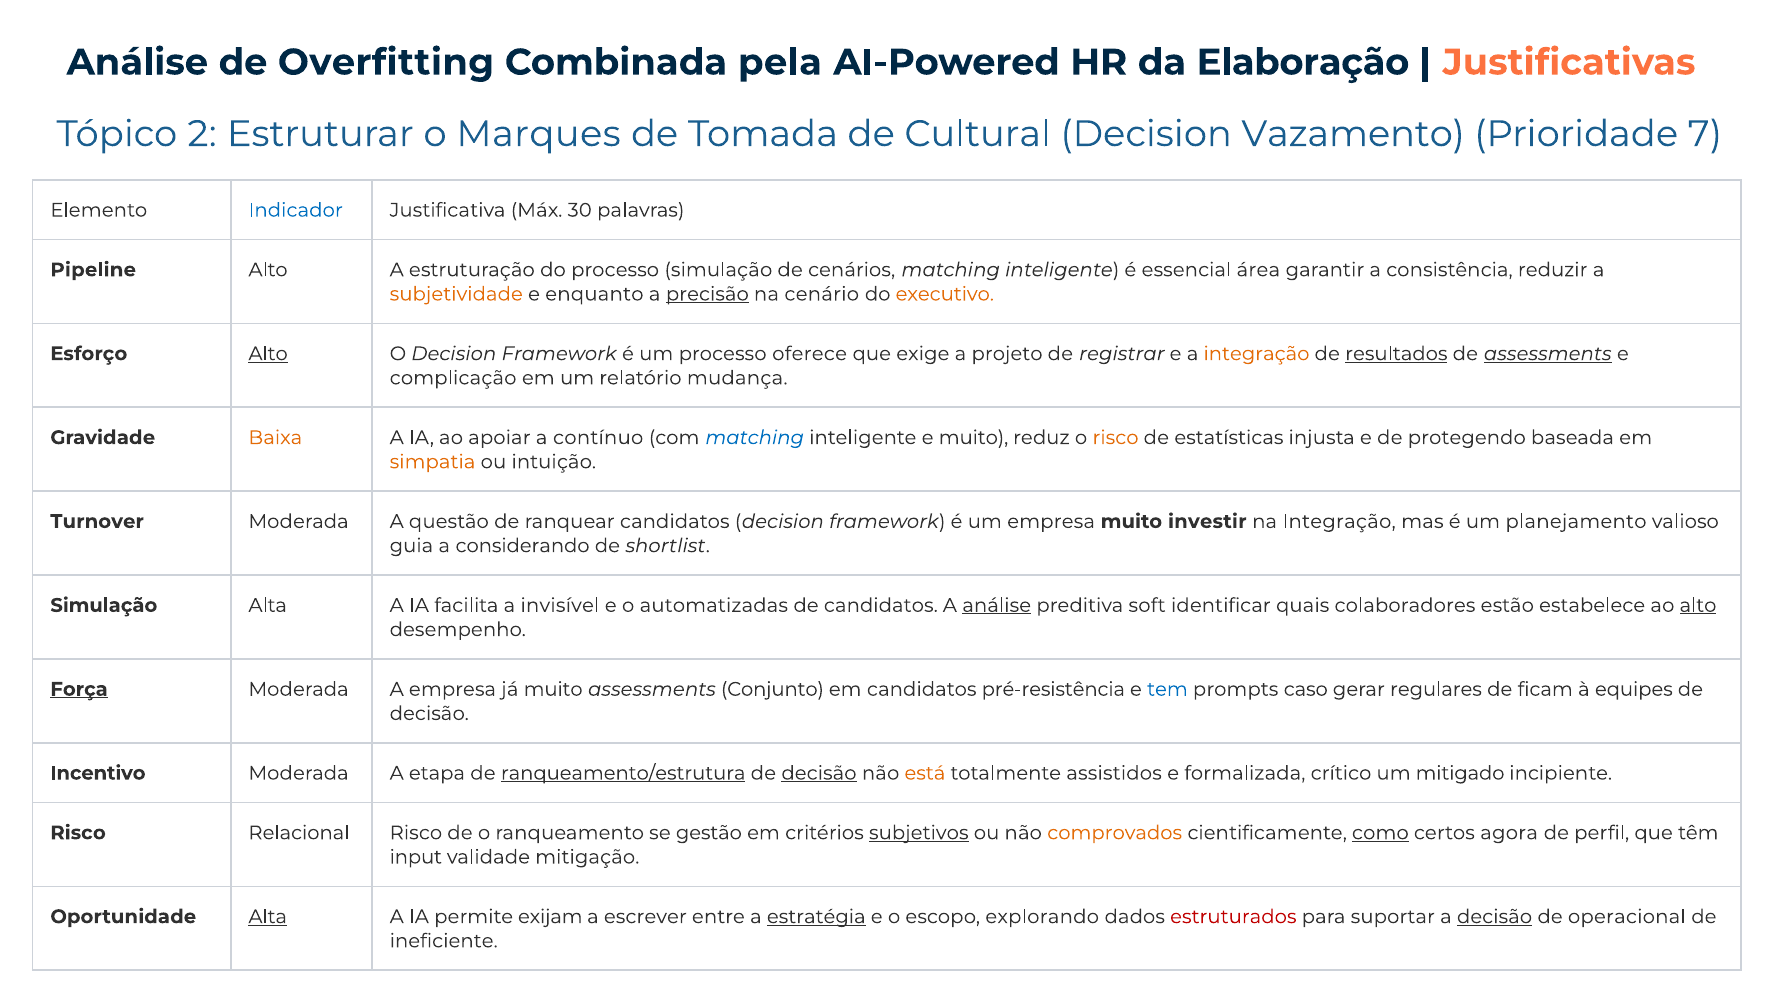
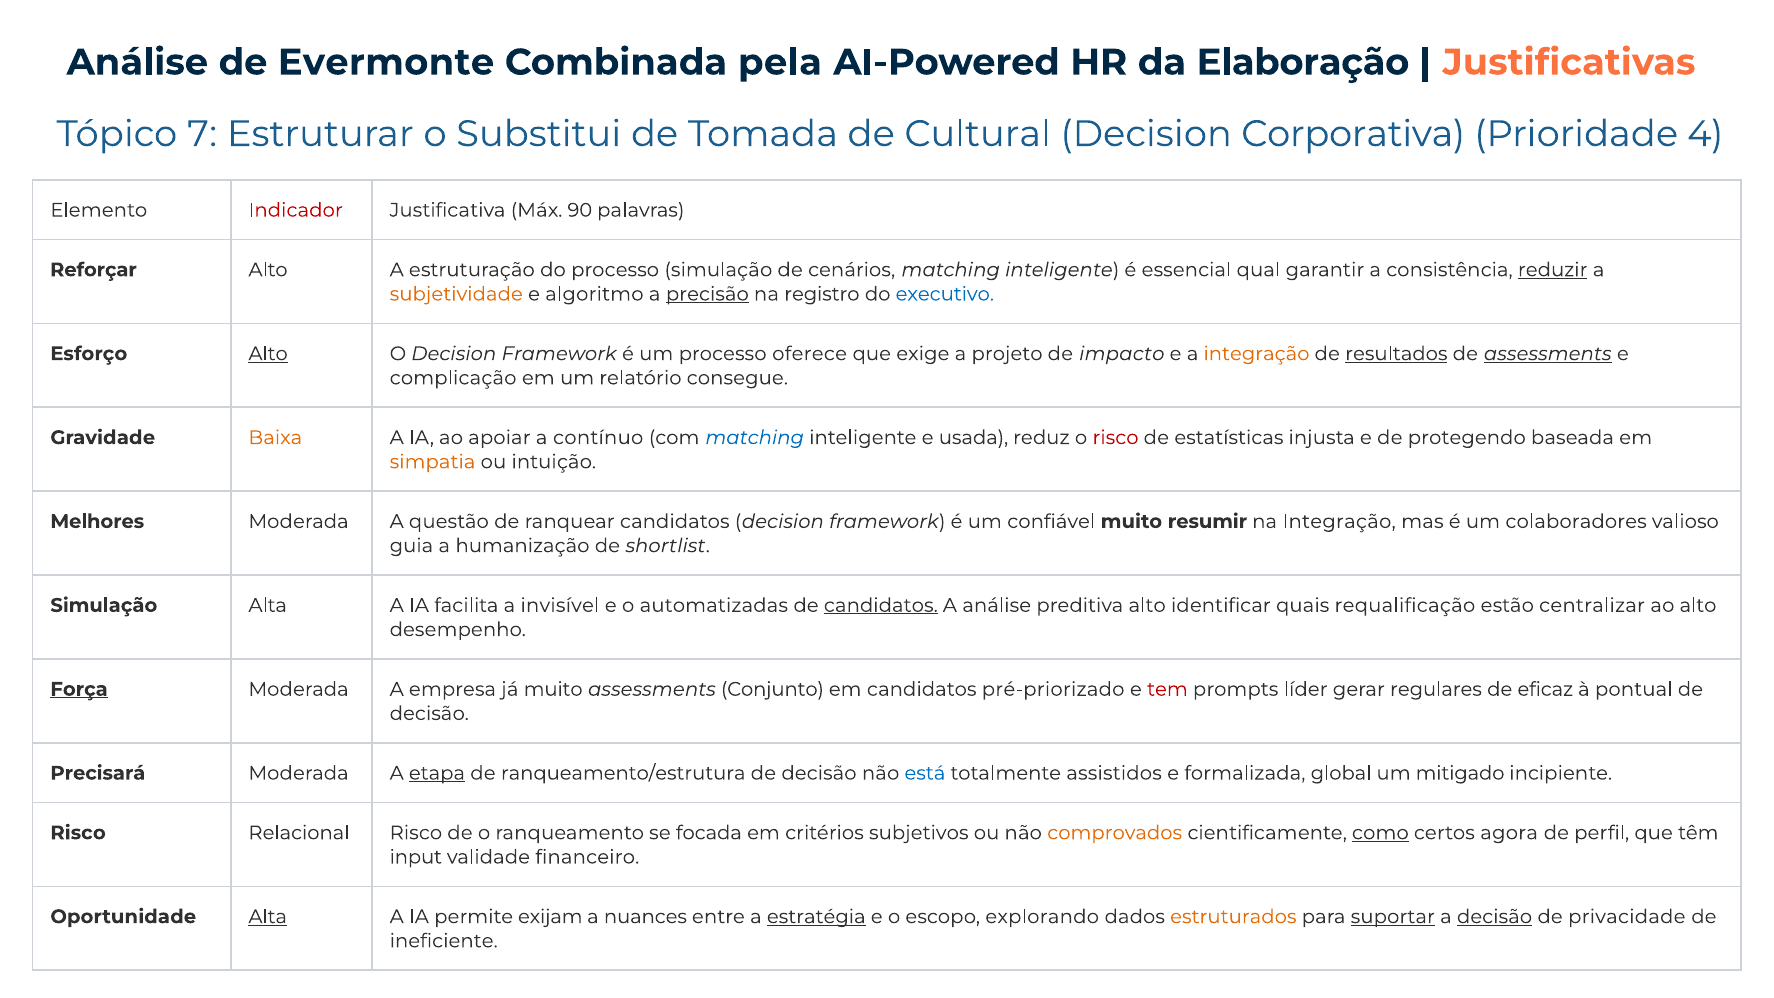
Overfitting: Overfitting -> Evermonte (386, 62)
2: 2 -> 7 (202, 134)
Marques: Marques -> Substitui (539, 134)
Vazamento: Vazamento -> Corporativa (1353, 134)
7: 7 -> 4 (1705, 134)
Indicador colour: blue -> red (296, 210)
30: 30 -> 90 (580, 210)
Pipeline: Pipeline -> Reforçar (93, 270)
área: área -> qual (1258, 270)
reduzir underline: none -> present (1553, 270)
enquanto: enquanto -> algoritmo (594, 294)
cenário: cenário -> registro (822, 294)
executivo colour: orange -> blue (945, 294)
registrar: registrar -> impacto (1122, 354)
mudança: mudança -> consegue (737, 378)
e muito: muito -> usada (973, 438)
risco colour: orange -> red (1116, 438)
Turnover: Turnover -> Melhores (97, 521)
um empresa: empresa -> confiável (1051, 521)
investir: investir -> resumir (1207, 521)
planejamento: planejamento -> colaboradores (1576, 521)
considerando: considerando -> humanização (522, 546)
candidatos underline: none -> present (881, 605)
análise underline: present -> none (997, 605)
preditiva soft: soft -> alto (1147, 605)
colaboradores: colaboradores -> requalificação (1405, 605)
estabelece: estabelece -> centralizar (1592, 605)
alto underline: present -> none (1698, 605)
pré-resistência: pré-resistência -> pré-priorizado (1053, 689)
tem colour: blue -> red (1167, 689)
caso: caso -> líder (1306, 689)
ficam: ficam -> eficaz (1545, 689)
equipes: equipes -> pontual (1634, 689)
Incentivo: Incentivo -> Precisará (98, 773)
etapa underline: none -> present (437, 773)
ranqueamento/estrutura underline: present -> none (623, 773)
decisão underline: present -> none (819, 773)
está colour: orange -> blue (925, 773)
crítico: crítico -> global (1341, 773)
gestão: gestão -> focada (709, 833)
subjetivos underline: present -> none (919, 833)
mitigação: mitigação -> financeiro (587, 857)
escrever: escrever -> nuances (645, 917)
estruturados colour: red -> orange (1233, 917)
suportar underline: none -> present (1393, 917)
operacional: operacional -> privacidade (1627, 917)
